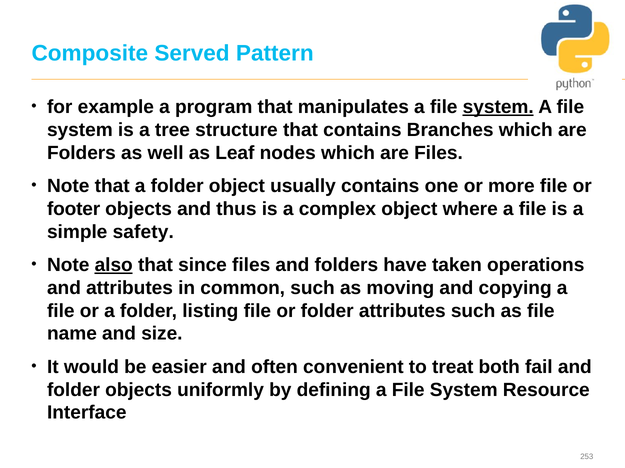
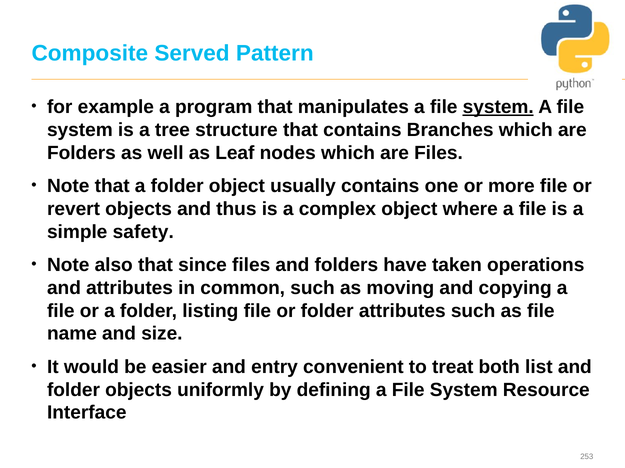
footer: footer -> revert (74, 209)
also underline: present -> none (114, 265)
often: often -> entry (274, 367)
fail: fail -> list (539, 367)
